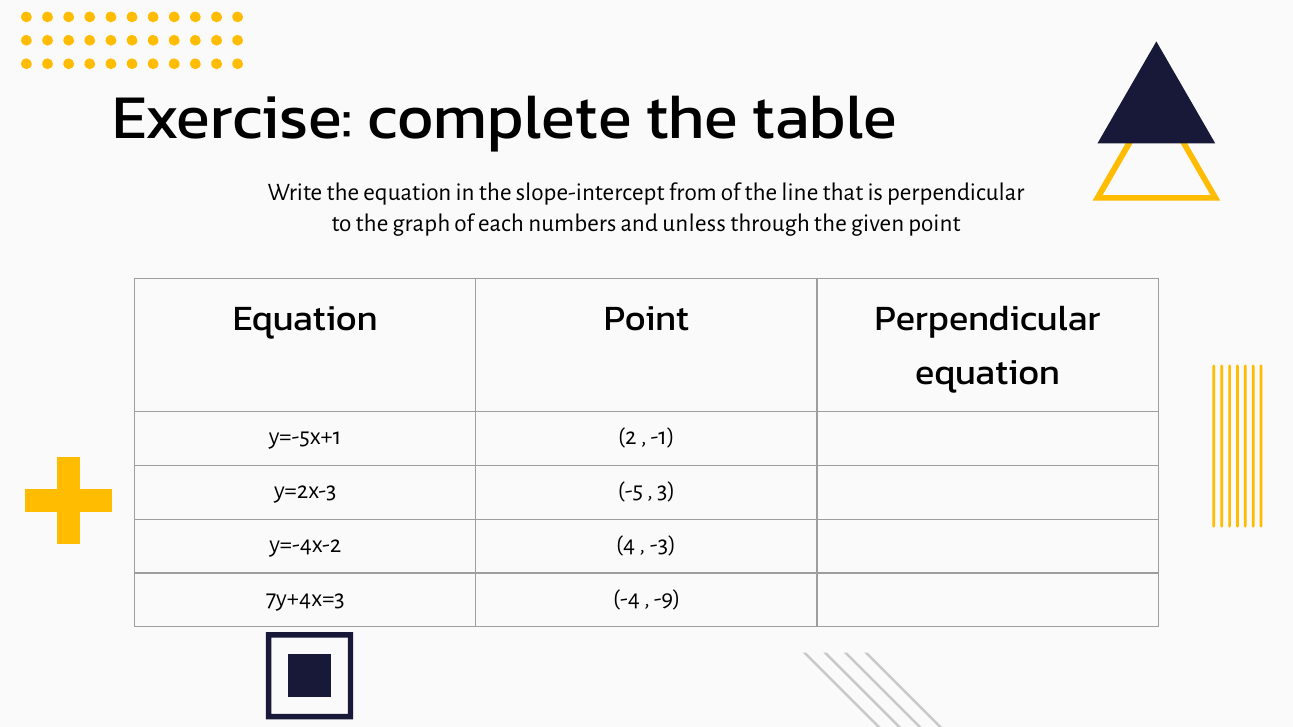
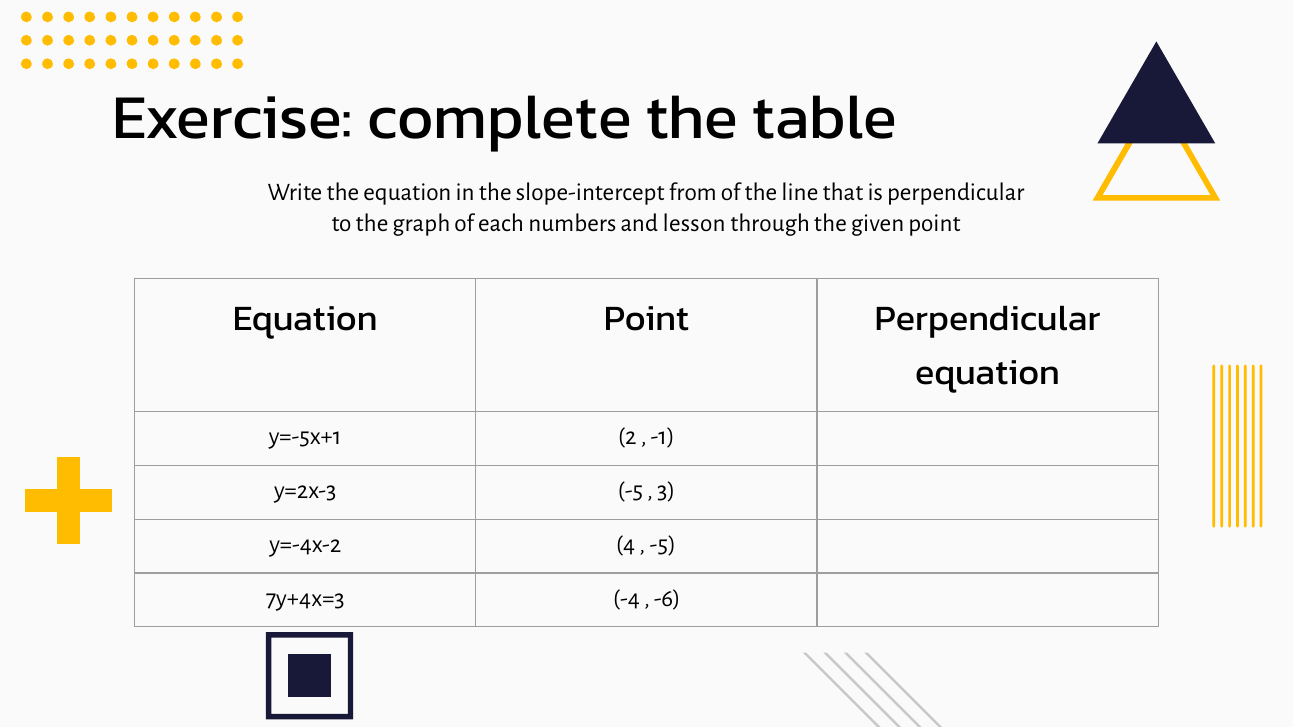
unless: unless -> lesson (694, 223)
-3: -3 -> -5 (663, 544)
-9: -9 -> -6 (667, 598)
